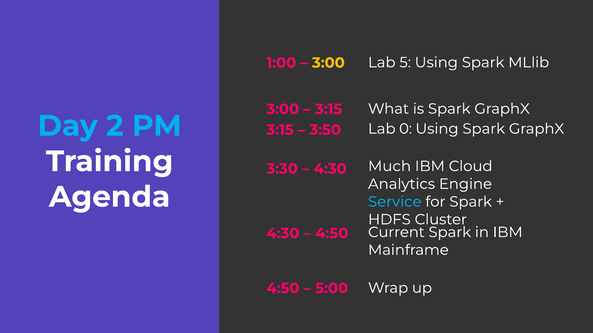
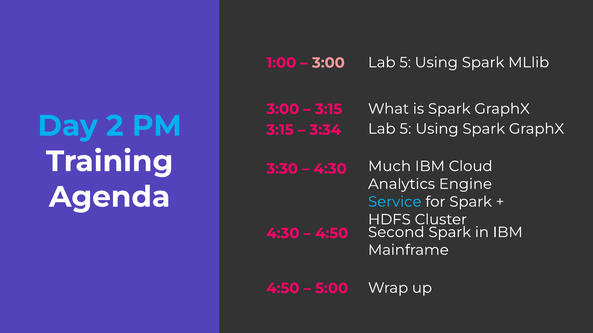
3:00 colour: yellow -> pink (328, 63)
3:50: 3:50 -> 3:34 (325, 130)
0: 0 -> 5 (405, 129)
Current: Current -> Second (396, 233)
